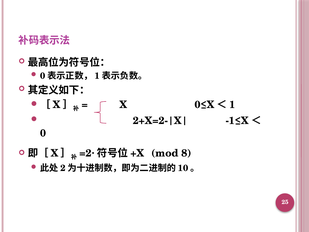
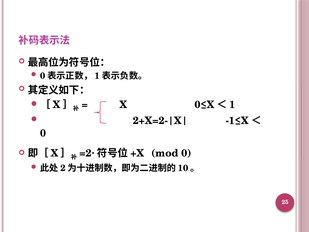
mod 8: 8 -> 0 (186, 153)
